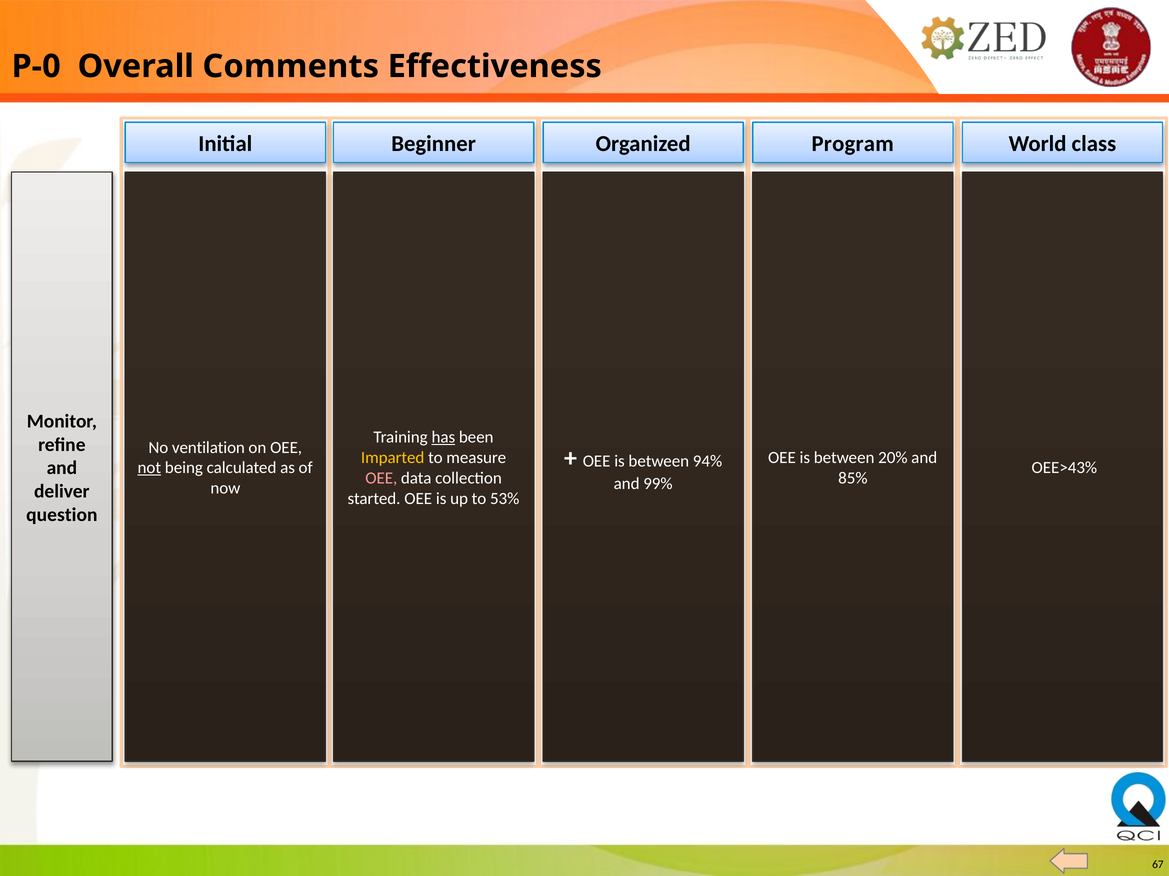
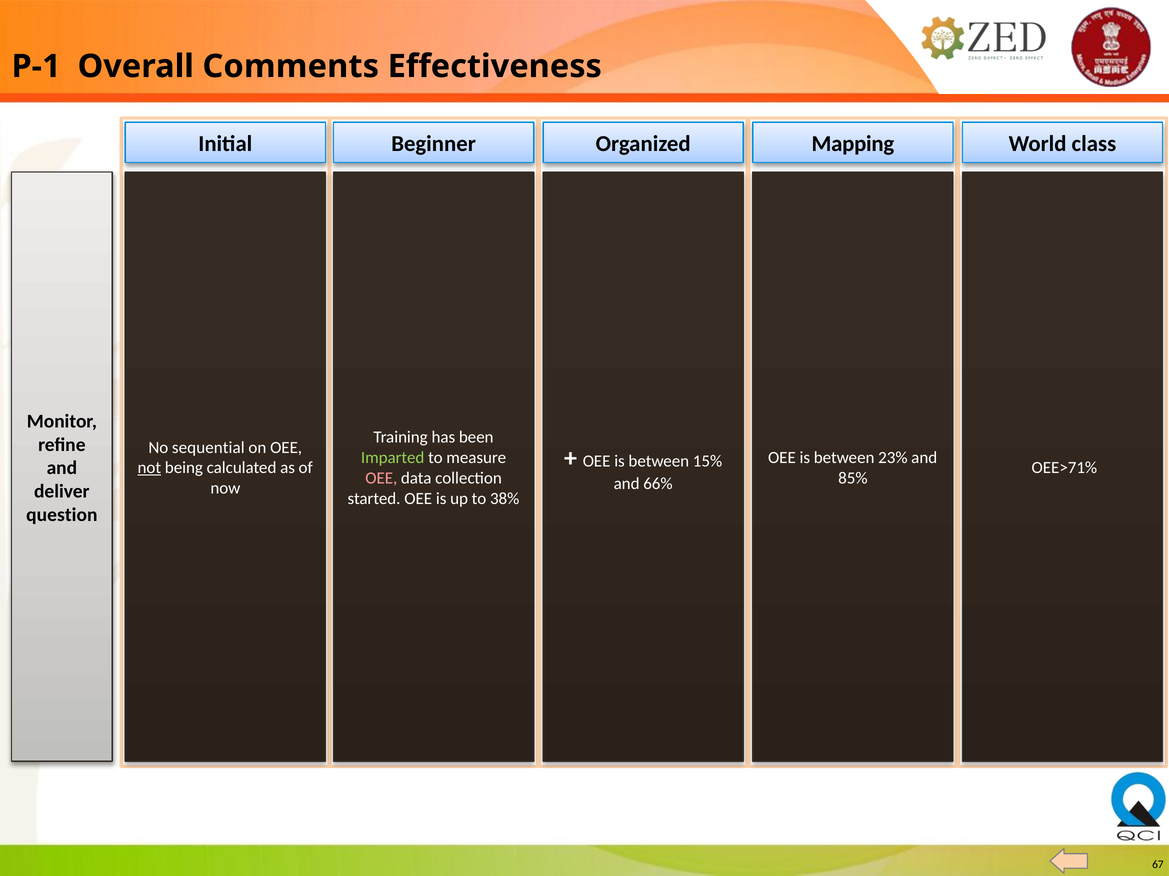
P-0: P-0 -> P-1 (36, 66)
Program: Program -> Mapping (853, 144)
has underline: present -> none (443, 438)
ventilation: ventilation -> sequential (208, 448)
94%: 94% -> 15% (708, 462)
Imparted colour: yellow -> light green (393, 458)
20%: 20% -> 23% (893, 458)
OEE>43%: OEE>43% -> OEE>71% (1064, 468)
99%: 99% -> 66% (658, 484)
53%: 53% -> 38% (505, 499)
